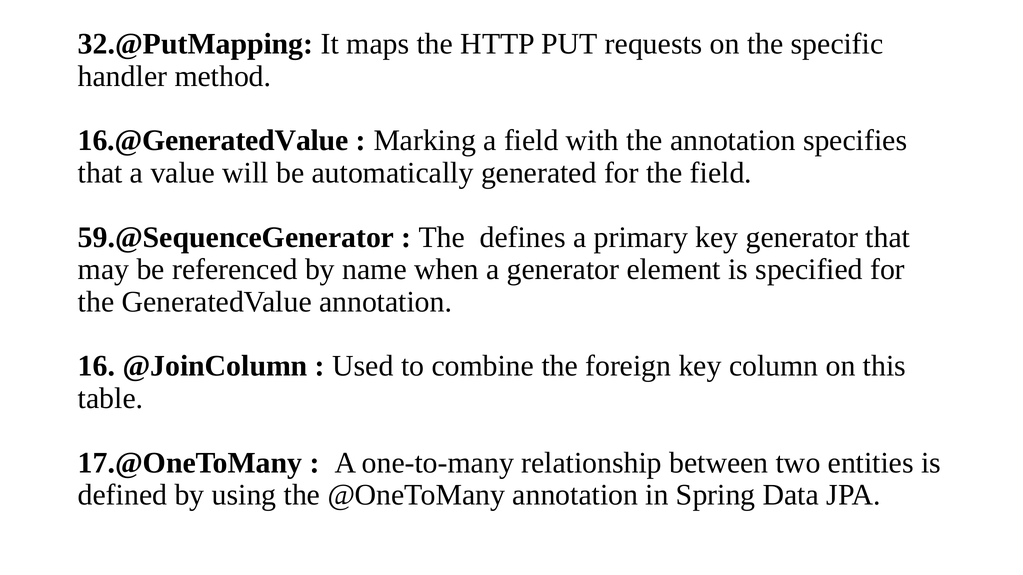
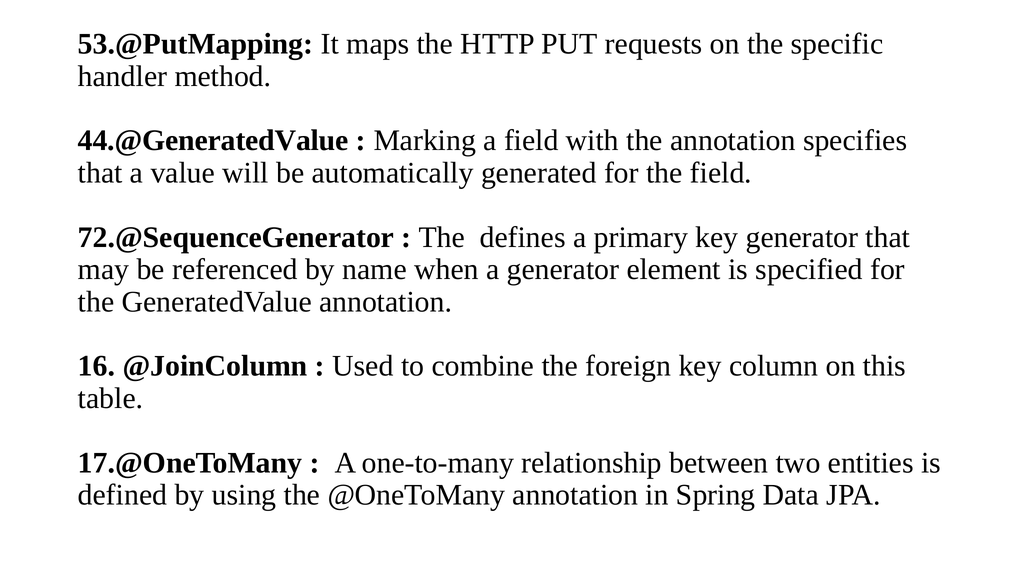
32.@PutMapping: 32.@PutMapping -> 53.@PutMapping (196, 44)
16.@GeneratedValue: 16.@GeneratedValue -> 44.@GeneratedValue (213, 141)
59.@SequenceGenerator: 59.@SequenceGenerator -> 72.@SequenceGenerator (236, 237)
